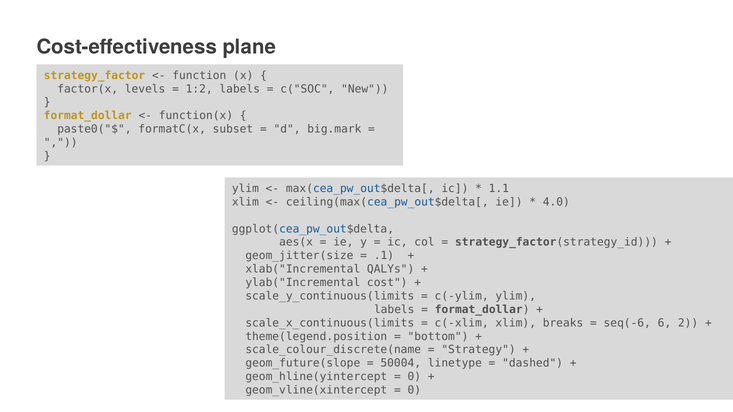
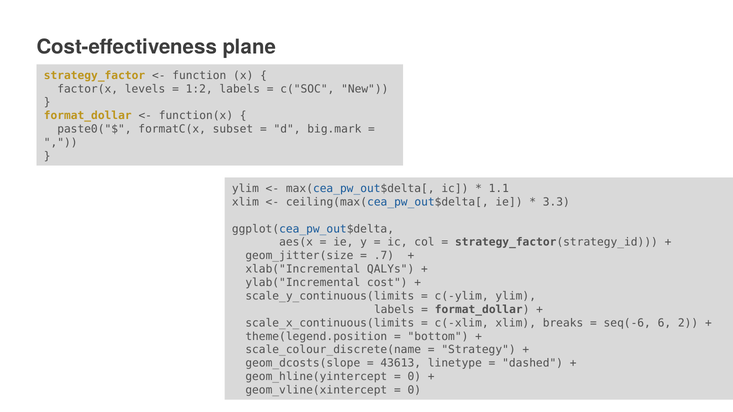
4.0: 4.0 -> 3.3 (556, 202)
.1: .1 -> .7 (384, 256)
geom_future(slope: geom_future(slope -> geom_dcosts(slope (303, 364)
50004: 50004 -> 43613 (401, 364)
